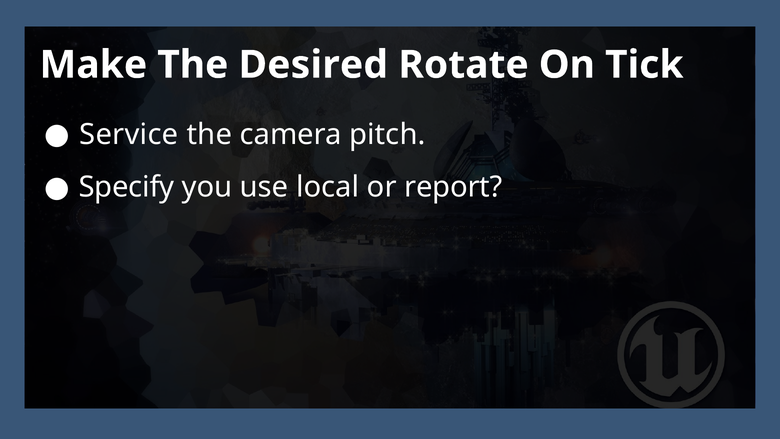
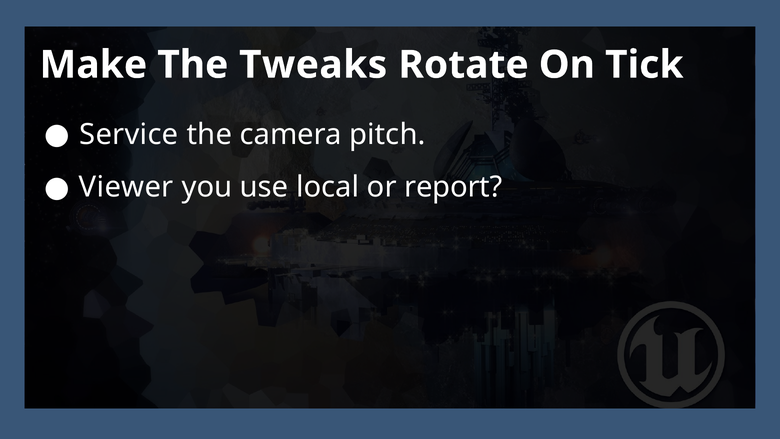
Desired: Desired -> Tweaks (313, 65)
Specify: Specify -> Viewer (126, 187)
